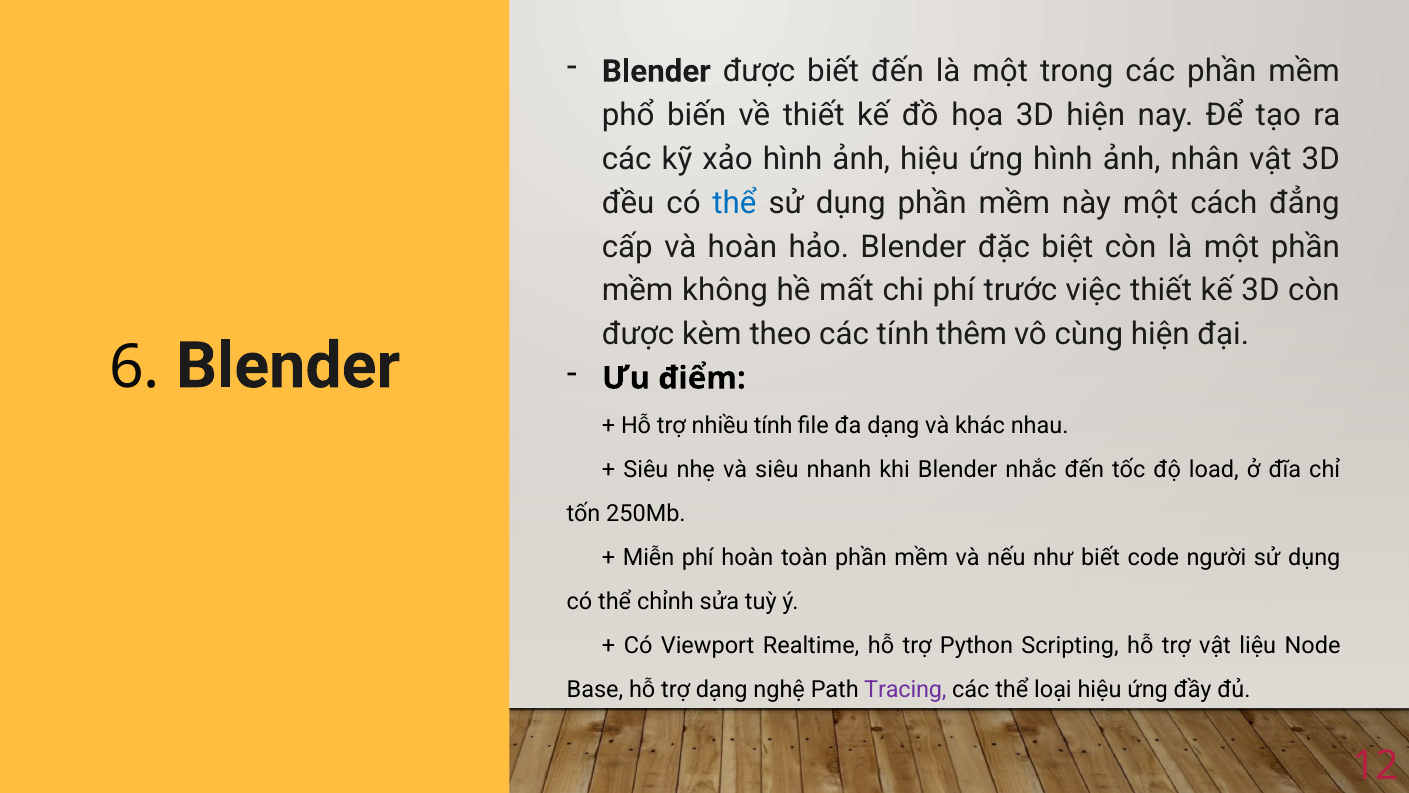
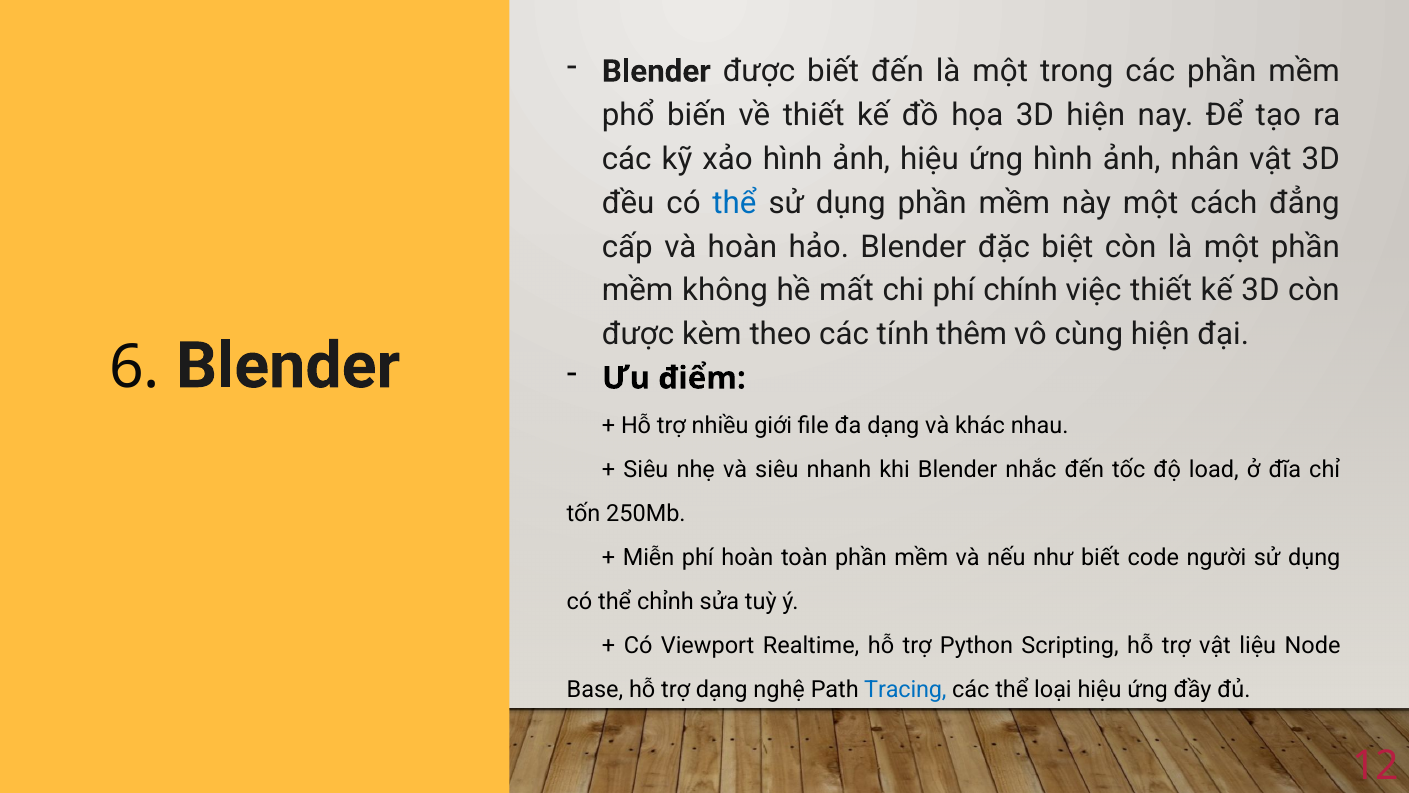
trước: trước -> chính (1021, 290)
nhiều tính: tính -> giới (773, 426)
Tracing colour: purple -> blue (905, 689)
